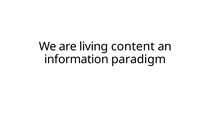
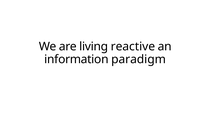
content: content -> reactive (133, 47)
